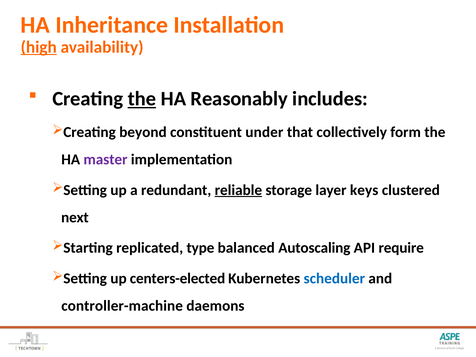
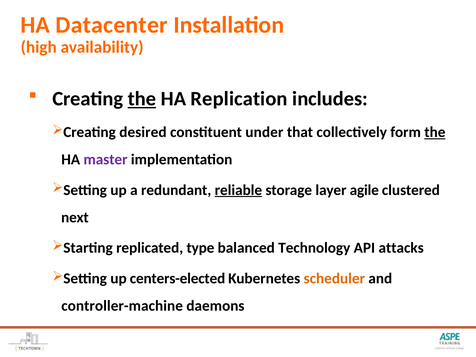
Inheritance: Inheritance -> Datacenter (112, 25)
high underline: present -> none (39, 47)
Reasonably: Reasonably -> Replication (239, 99)
beyond: beyond -> desired (143, 132)
the underline: none -> present (435, 132)
keys: keys -> agile (364, 190)
Autoscaling: Autoscaling -> Technology (314, 248)
require: require -> attacks (401, 248)
scheduler colour: blue -> orange (334, 278)
